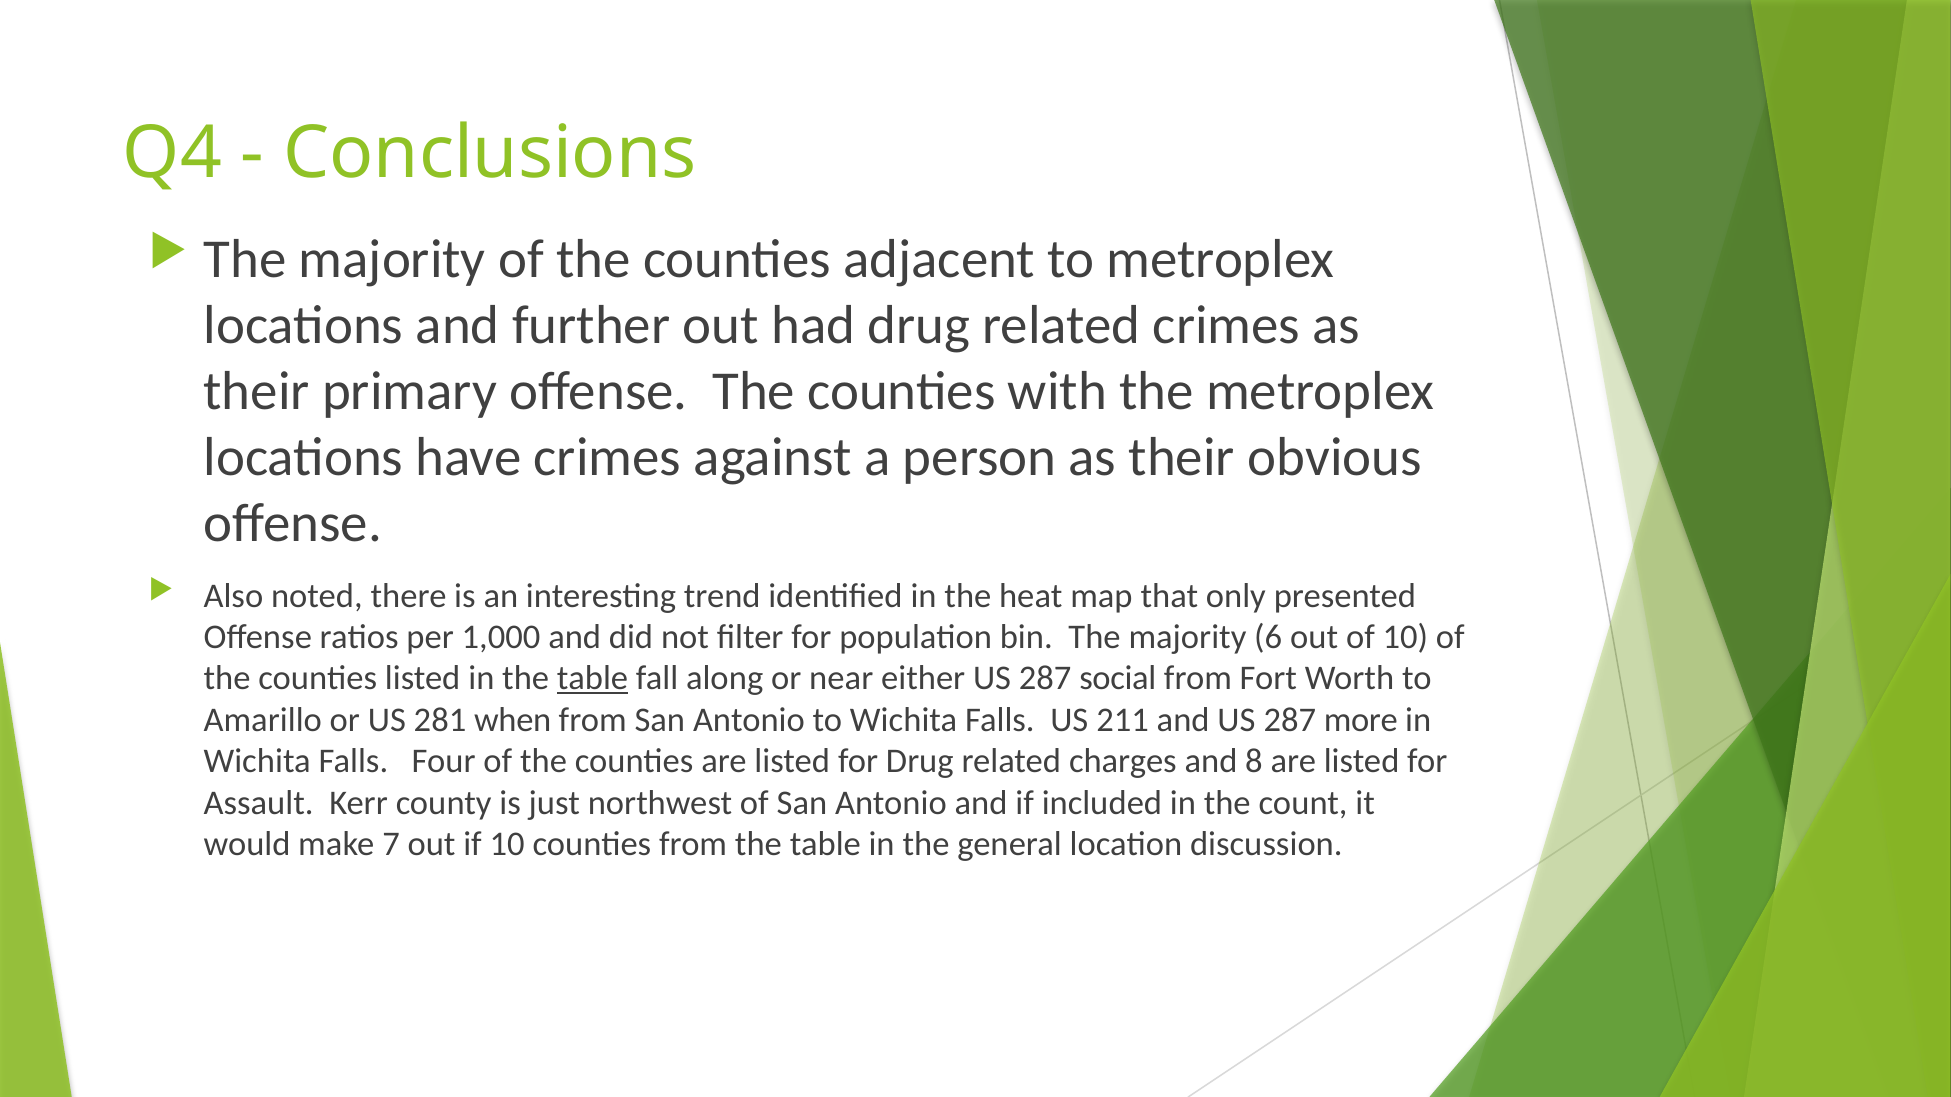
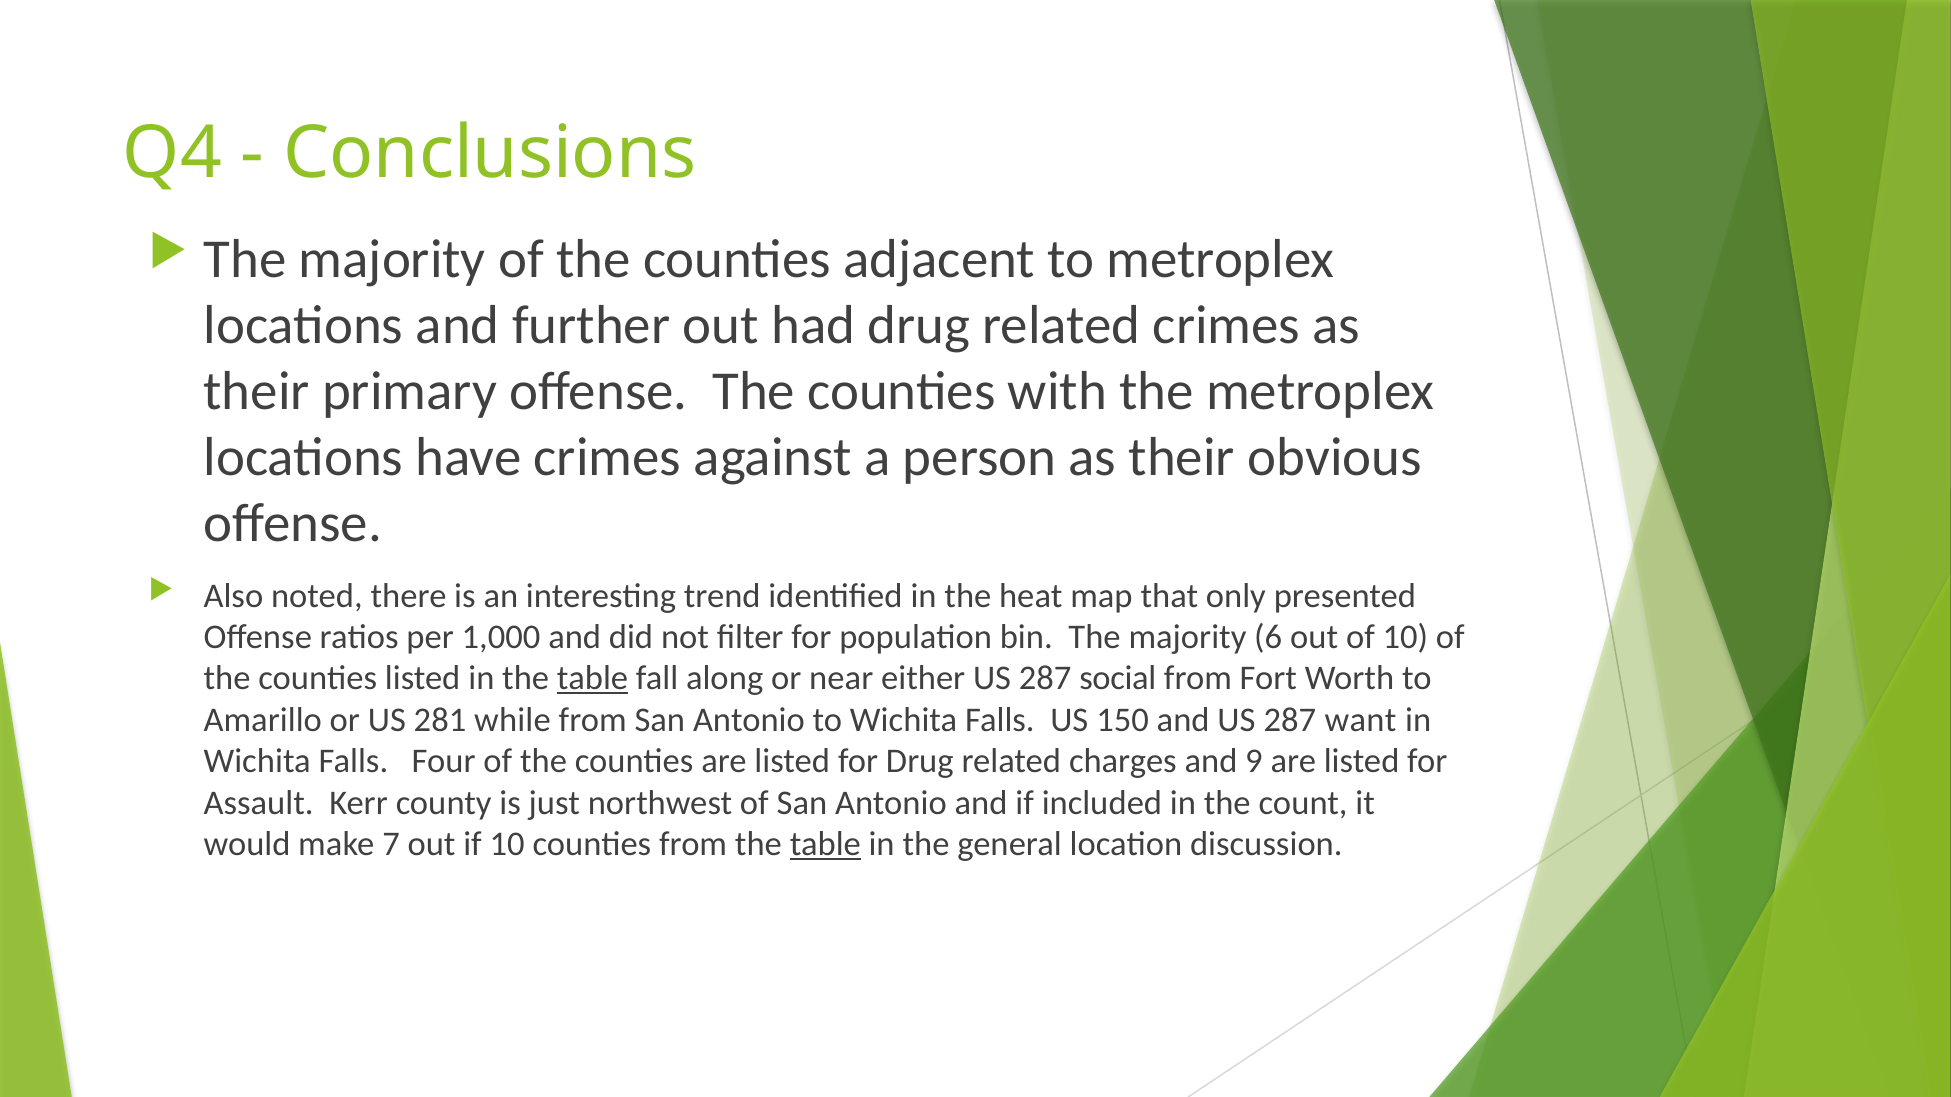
when: when -> while (512, 720)
211: 211 -> 150 (1123, 720)
more: more -> want (1360, 720)
8: 8 -> 9 (1254, 762)
table underline: none -> present (825, 845)
